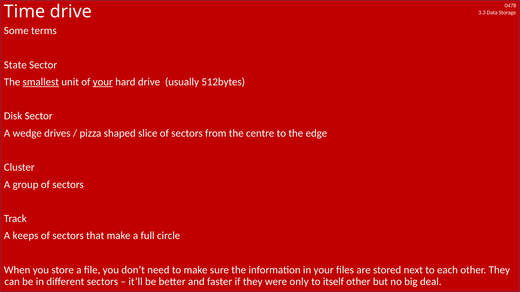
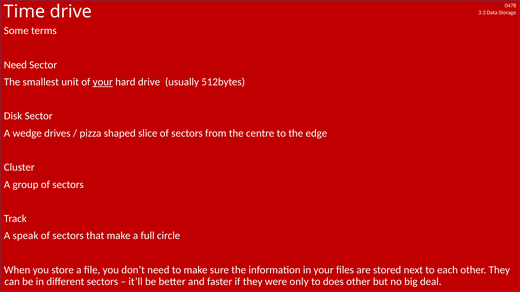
State: State -> Need (15, 65)
smallest underline: present -> none (41, 82)
keeps: keeps -> speak (25, 236)
itself: itself -> does (333, 282)
